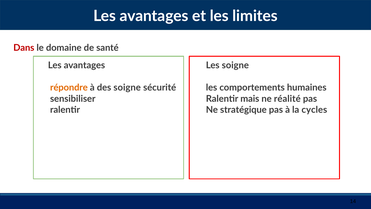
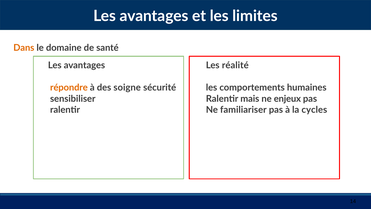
Dans colour: red -> orange (24, 48)
Les soigne: soigne -> réalité (235, 65)
réalité: réalité -> enjeux (287, 99)
stratégique: stratégique -> familiariser (243, 110)
